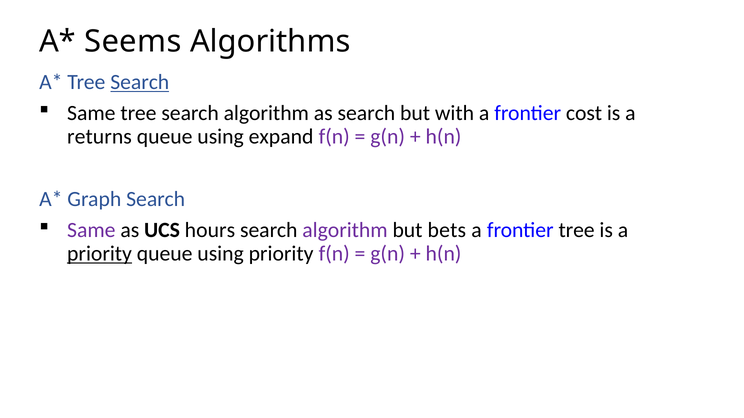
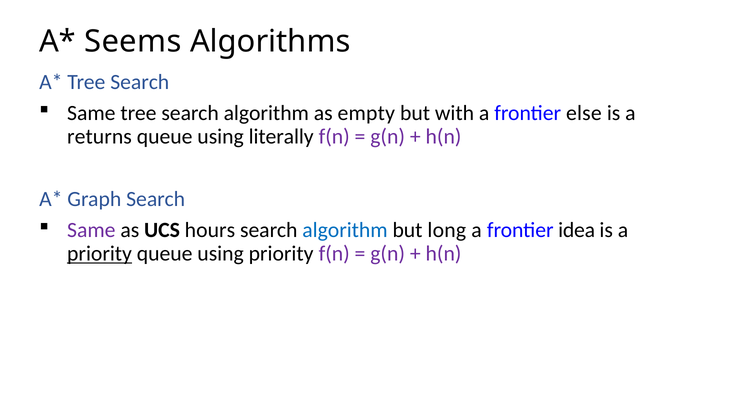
Search underline: present -> none (140, 82)
as search: search -> empty (366, 113)
cost: cost -> else (584, 113)
expand: expand -> literally (281, 137)
algorithm colour: purple -> blue (345, 230)
bets: bets -> long (447, 230)
frontier tree: tree -> idea (577, 230)
